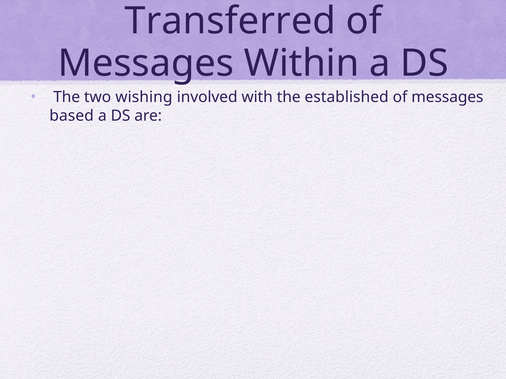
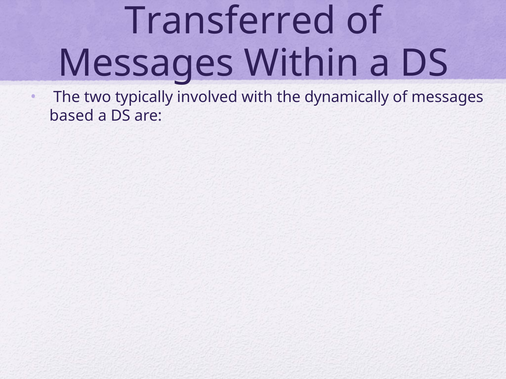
wishing: wishing -> typically (144, 97)
established: established -> dynamically (347, 97)
